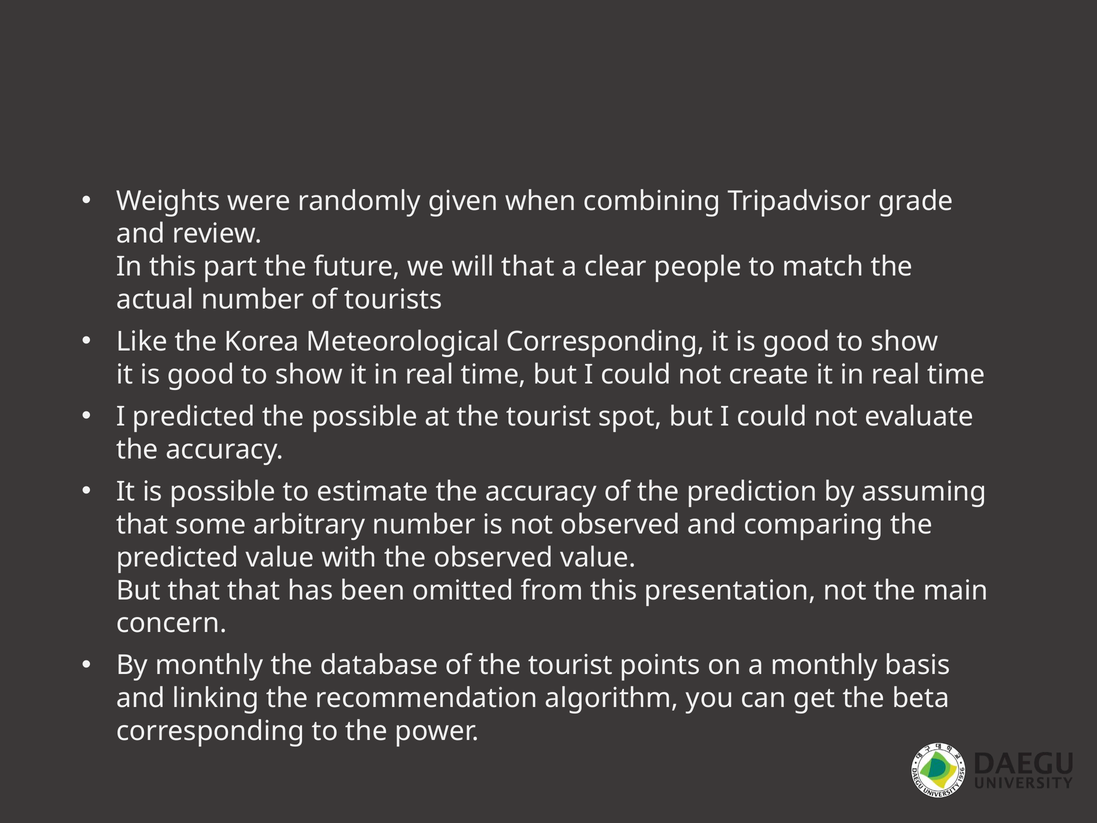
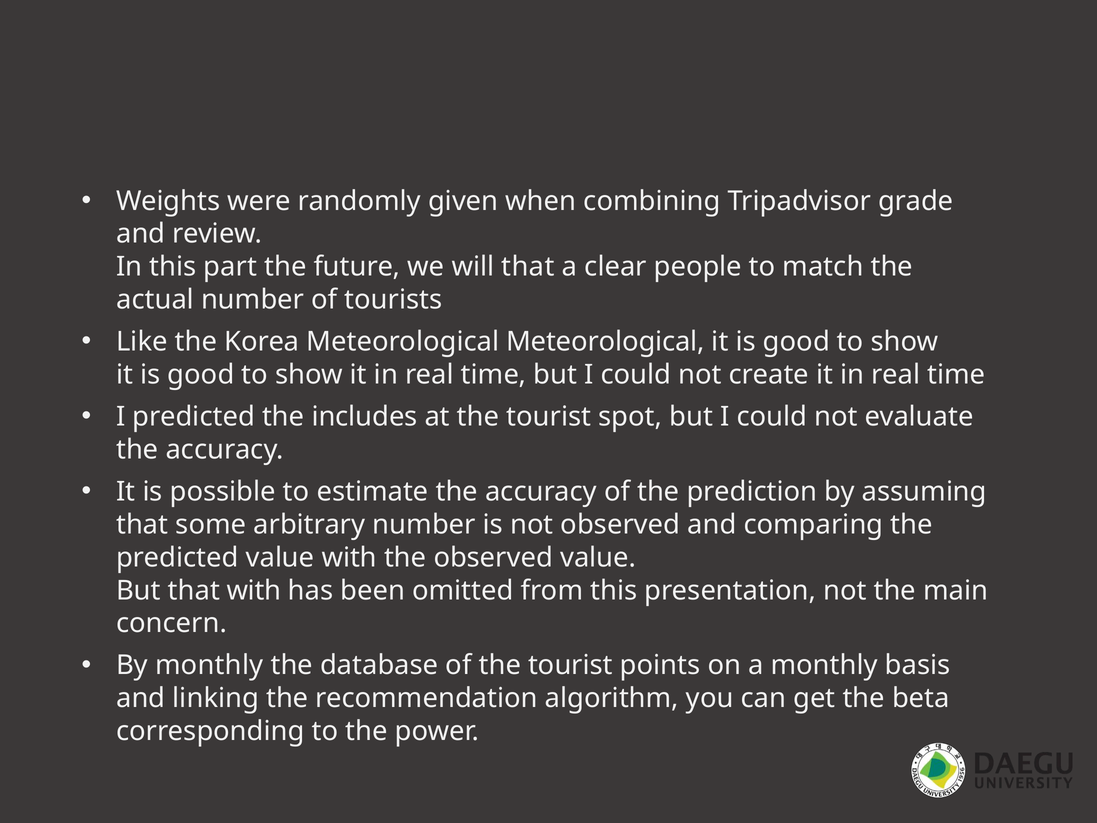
Meteorological Corresponding: Corresponding -> Meteorological (605, 342)
the possible: possible -> includes (365, 417)
that that: that -> with (254, 590)
